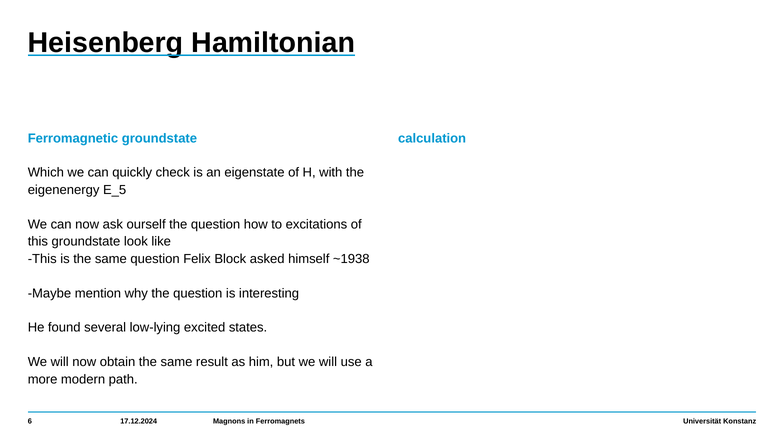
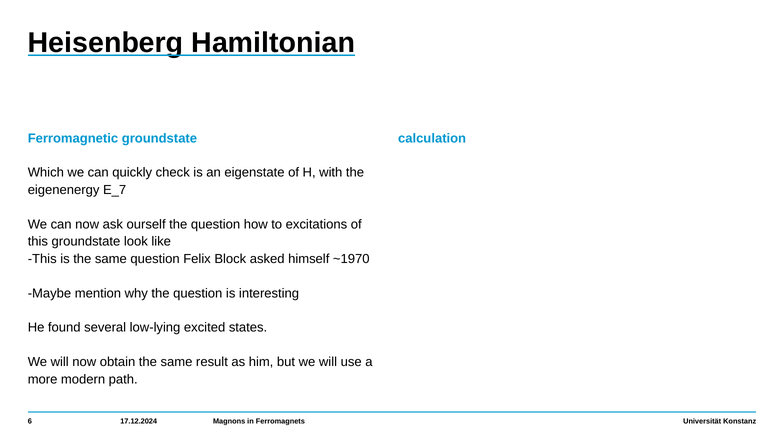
E_5: E_5 -> E_7 (115, 190)
~1938: ~1938 -> ~1970 (351, 259)
